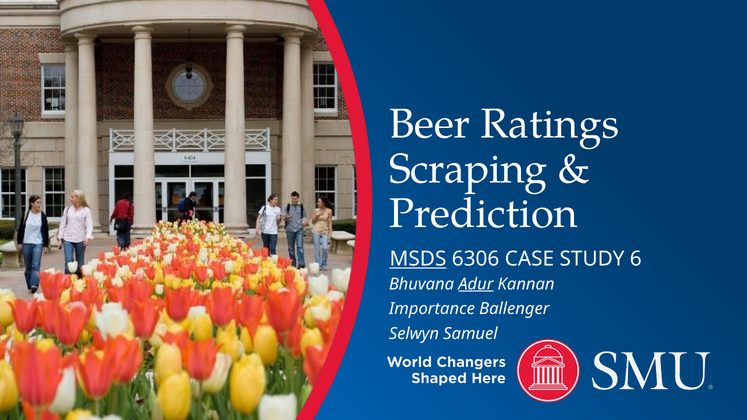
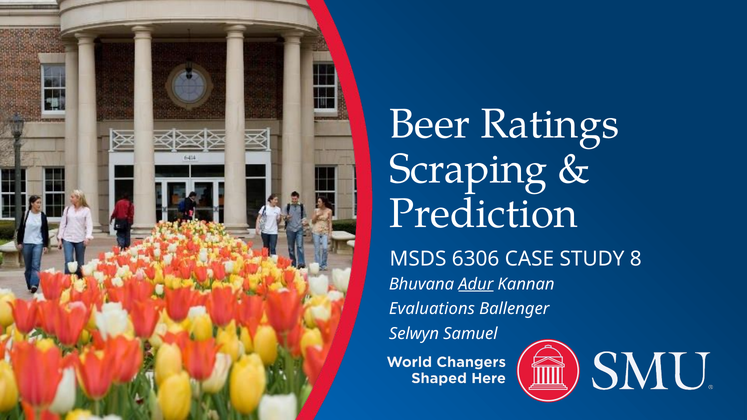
MSDS underline: present -> none (418, 259)
6: 6 -> 8 (636, 259)
Importance: Importance -> Evaluations (432, 309)
